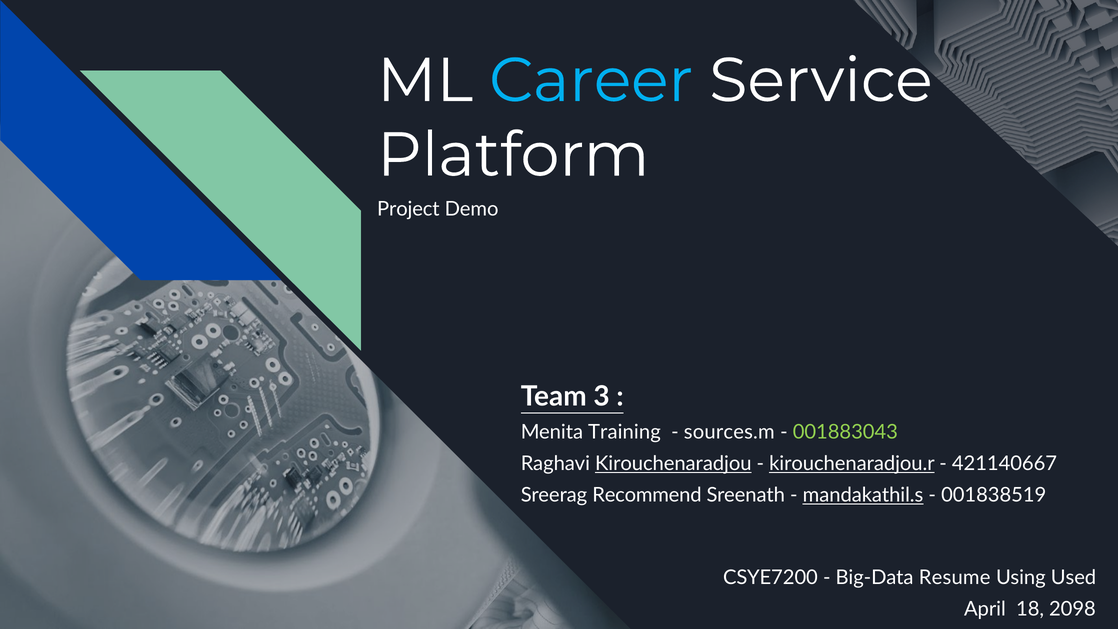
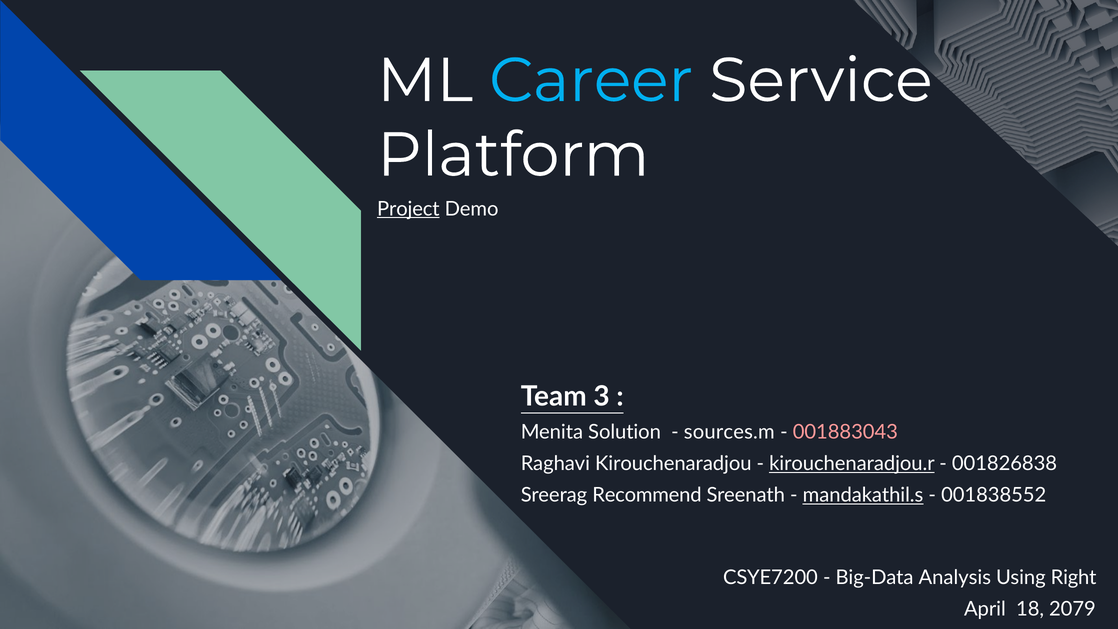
Project underline: none -> present (408, 209)
Training: Training -> Solution (625, 432)
001883043 colour: light green -> pink (845, 432)
Kirouchenaradjou underline: present -> none (673, 464)
421140667: 421140667 -> 001826838 (1004, 464)
001838519: 001838519 -> 001838552 (994, 495)
Resume: Resume -> Analysis (955, 578)
Used: Used -> Right (1074, 578)
2098: 2098 -> 2079 (1072, 609)
